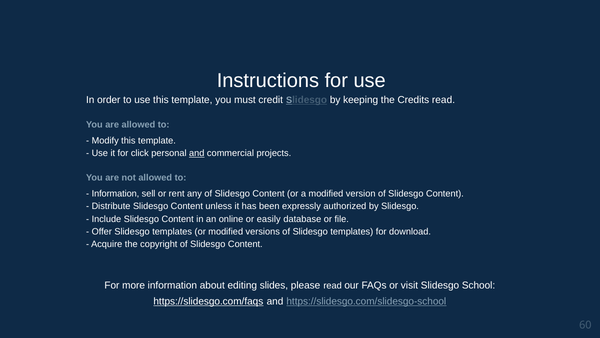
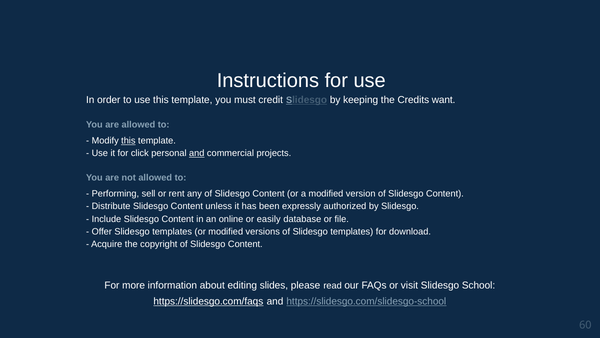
Credits read: read -> want (444, 100)
this underline: none -> present (128, 141)
Information: Information -> Performing (115, 193)
